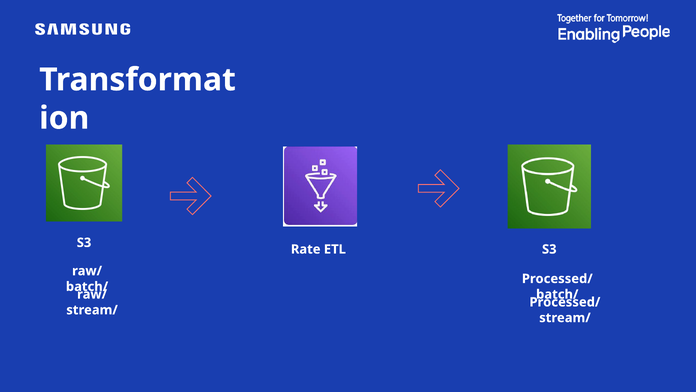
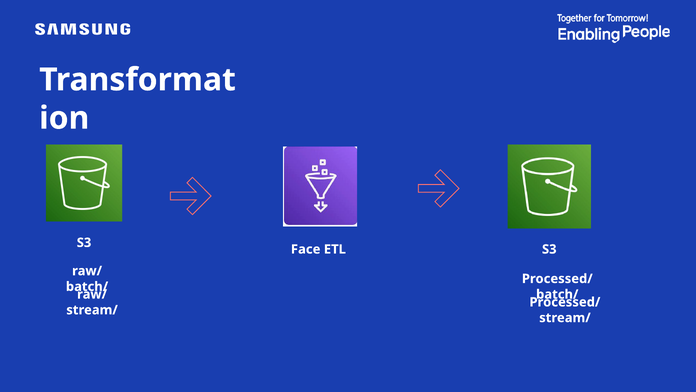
Rate: Rate -> Face (306, 249)
